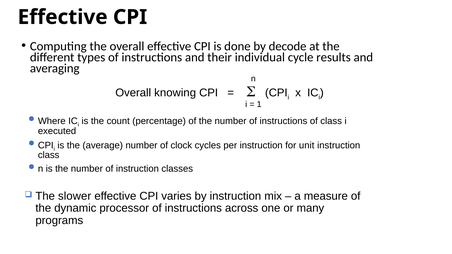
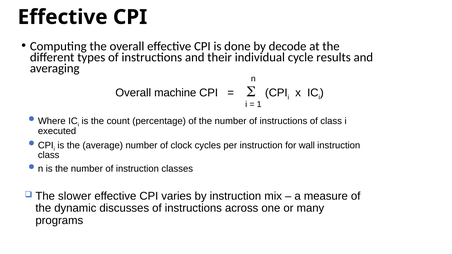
knowing: knowing -> machine (175, 93)
unit: unit -> wall (307, 145)
processor: processor -> discusses (124, 208)
